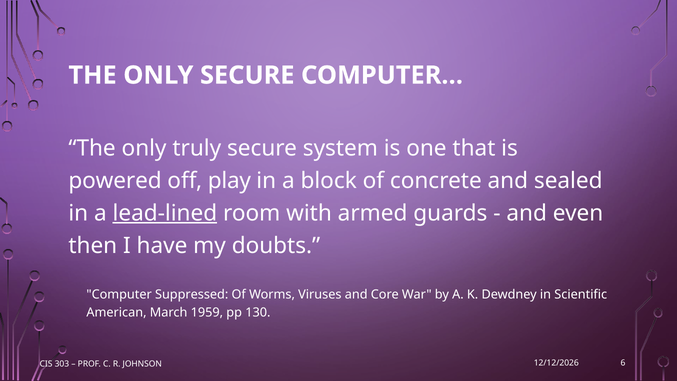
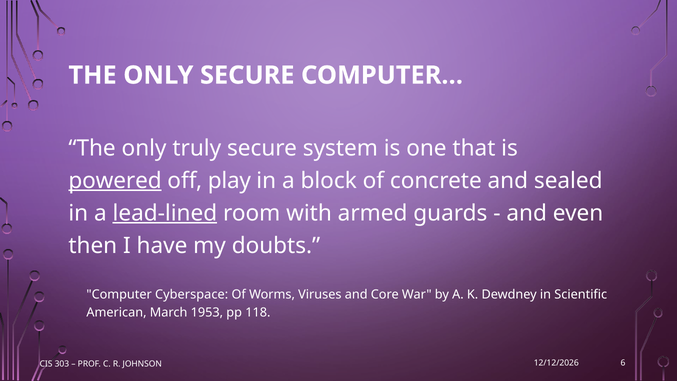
powered underline: none -> present (115, 180)
Suppressed: Suppressed -> Cyberspace (192, 294)
1959: 1959 -> 1953 (207, 313)
130: 130 -> 118 (258, 313)
